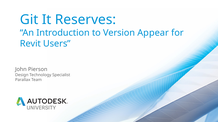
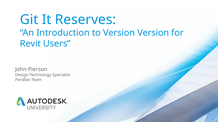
Version Appear: Appear -> Version (153, 33)
